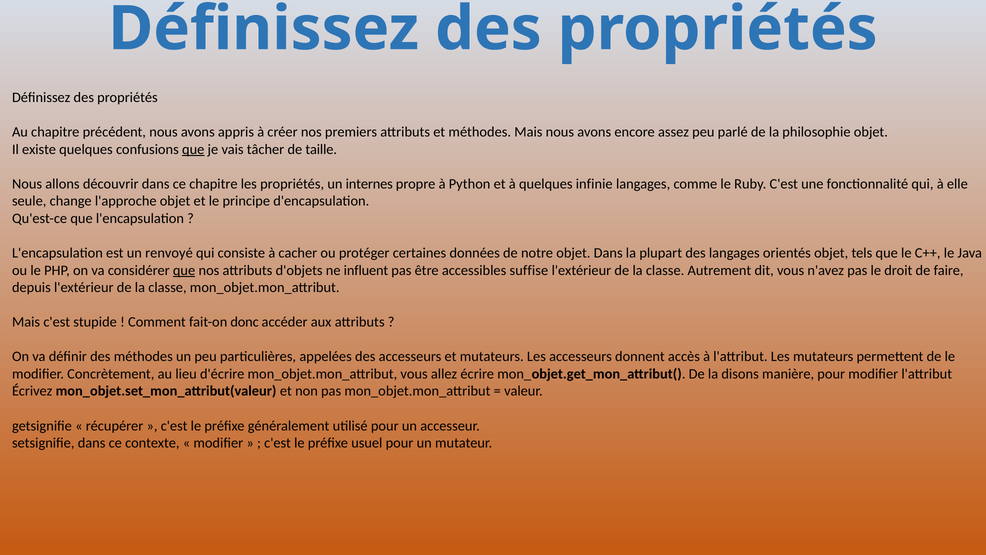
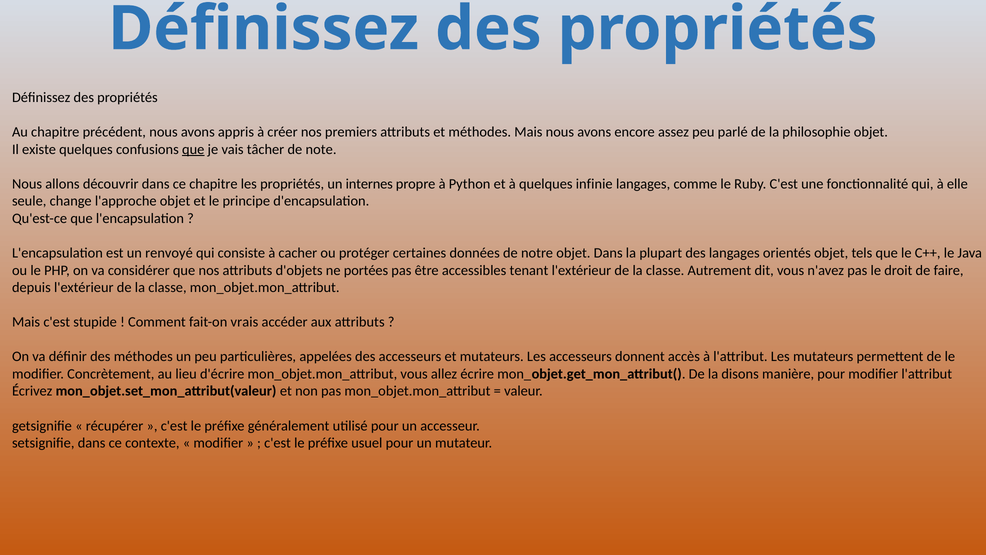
taille: taille -> note (321, 149)
que underline: present -> none (184, 270)
influent: influent -> portées (366, 270)
suffise: suffise -> tenant (529, 270)
donc: donc -> vrais (244, 322)
